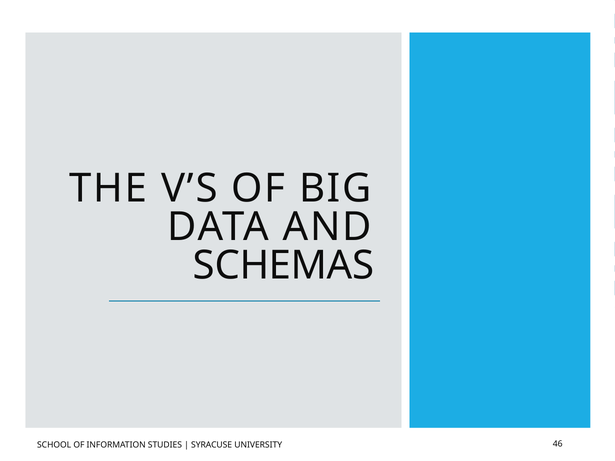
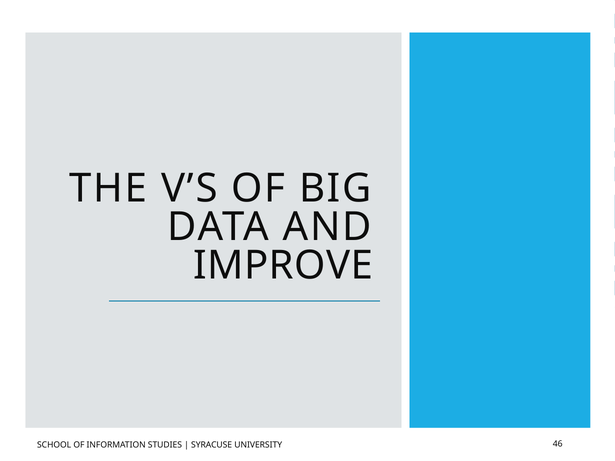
SCHEMAS: SCHEMAS -> IMPROVE (283, 266)
